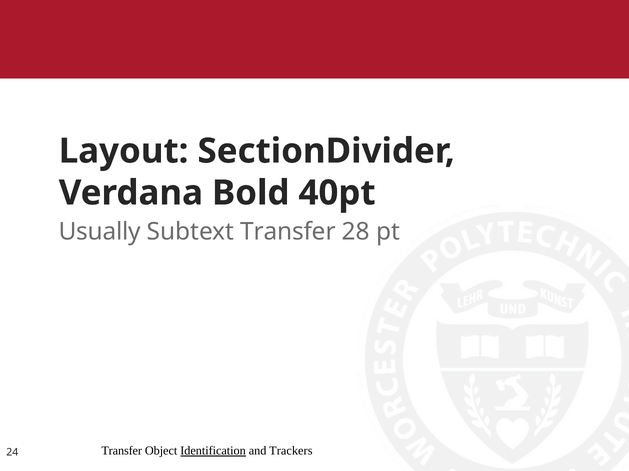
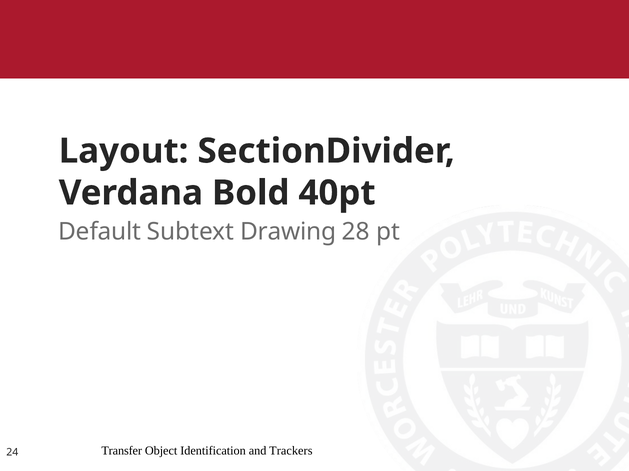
Usually: Usually -> Default (100, 232)
Subtext Transfer: Transfer -> Drawing (288, 232)
Identification underline: present -> none (213, 452)
